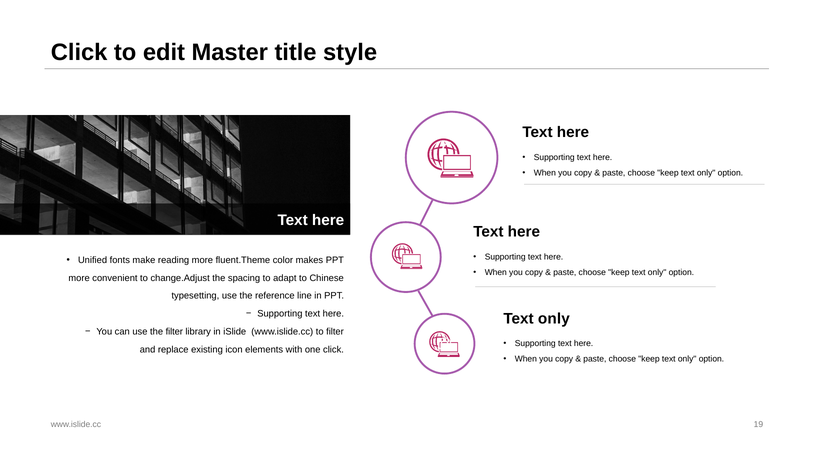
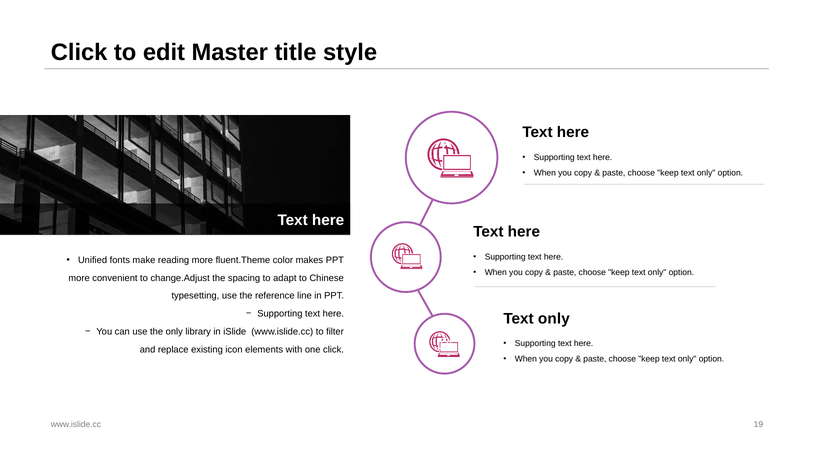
the filter: filter -> only (174, 332)
